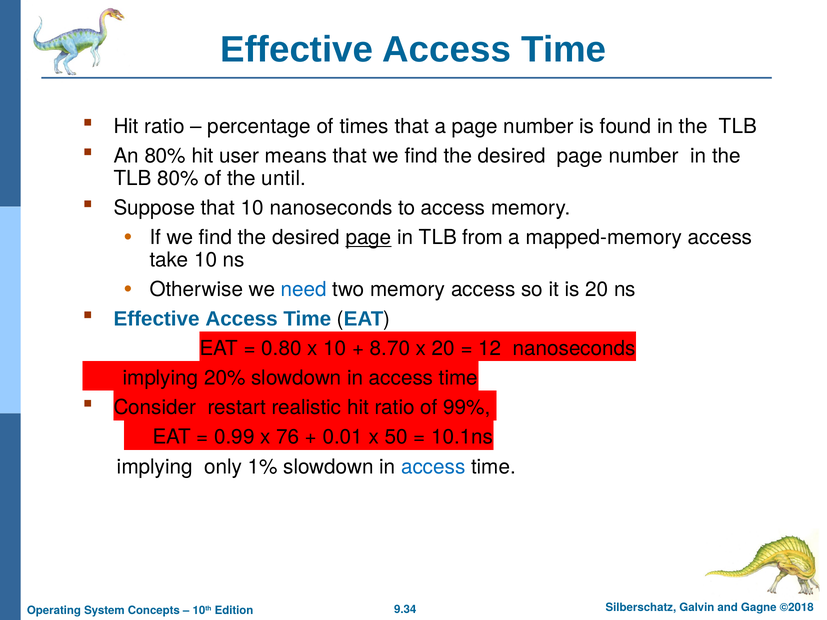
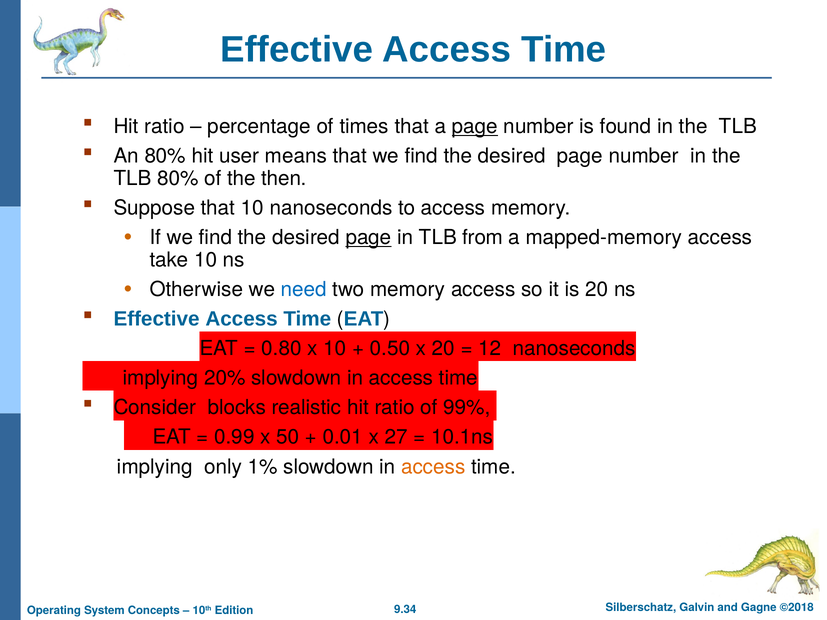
page underline: none -> present (475, 127)
until: until -> then (284, 178)
8.70: 8.70 -> 0.50 (390, 349)
restart: restart -> blocks (237, 408)
76: 76 -> 50 (288, 437)
50: 50 -> 27 (396, 437)
access colour: blue -> orange (433, 467)
